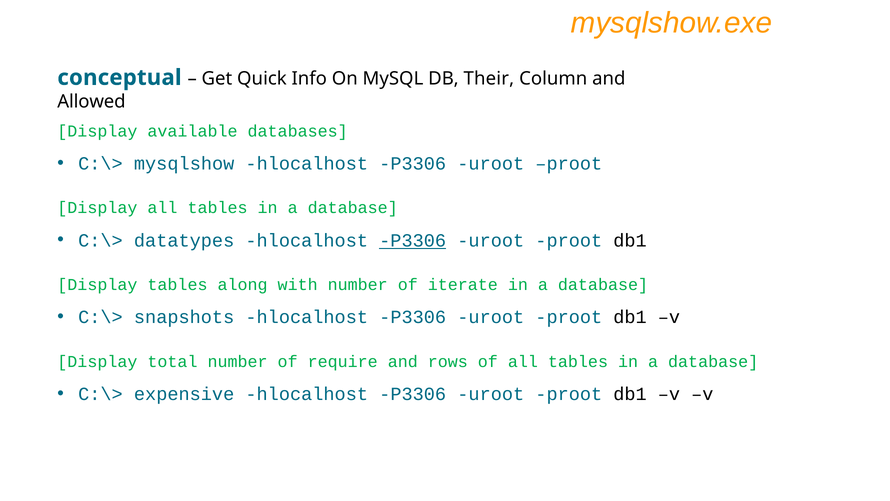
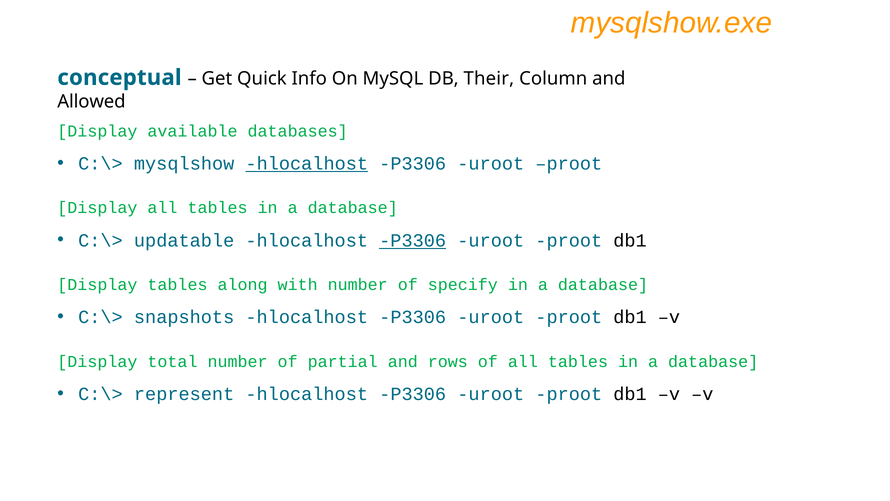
hlocalhost underline: none -> present (307, 163)
datatypes: datatypes -> updatable (184, 240)
iterate: iterate -> specify (463, 285)
require: require -> partial (343, 361)
expensive: expensive -> represent (184, 394)
